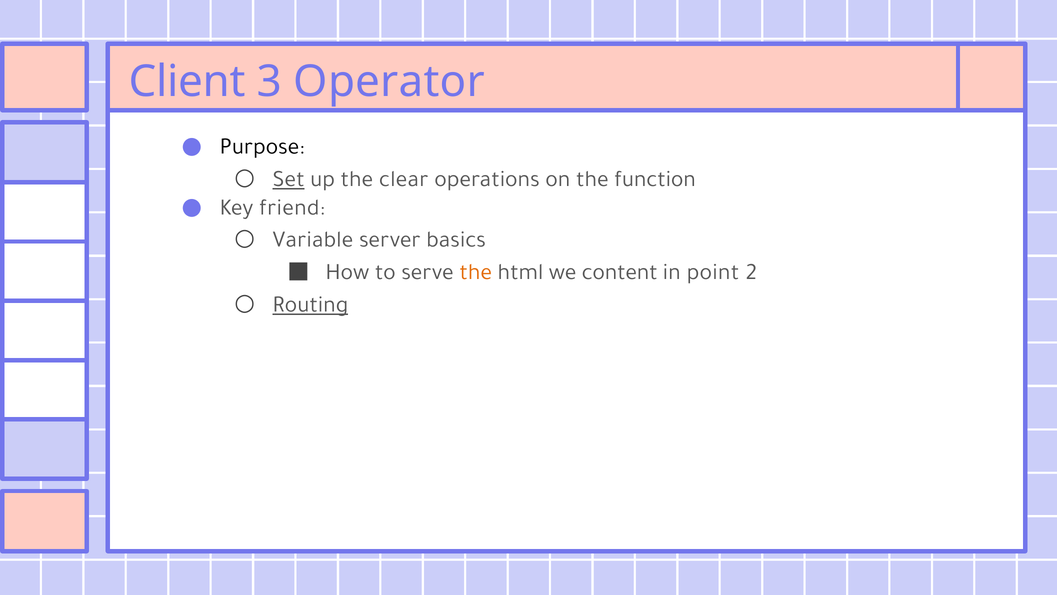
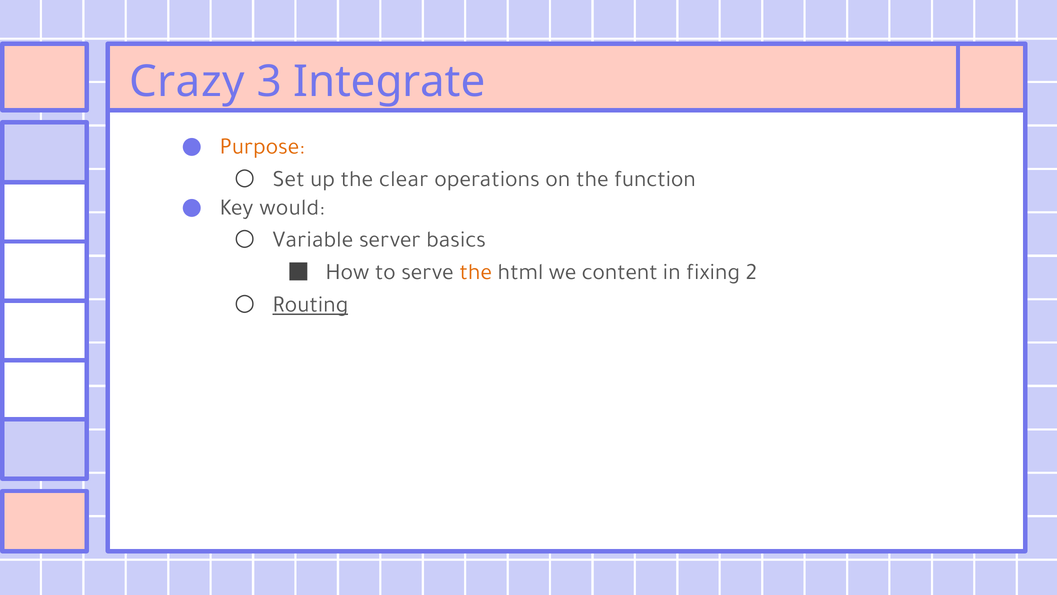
Client: Client -> Crazy (187, 82)
Operator: Operator -> Integrate (389, 82)
Purpose colour: black -> orange (262, 146)
Set underline: present -> none (289, 179)
friend: friend -> would (292, 207)
point: point -> fixing (713, 271)
